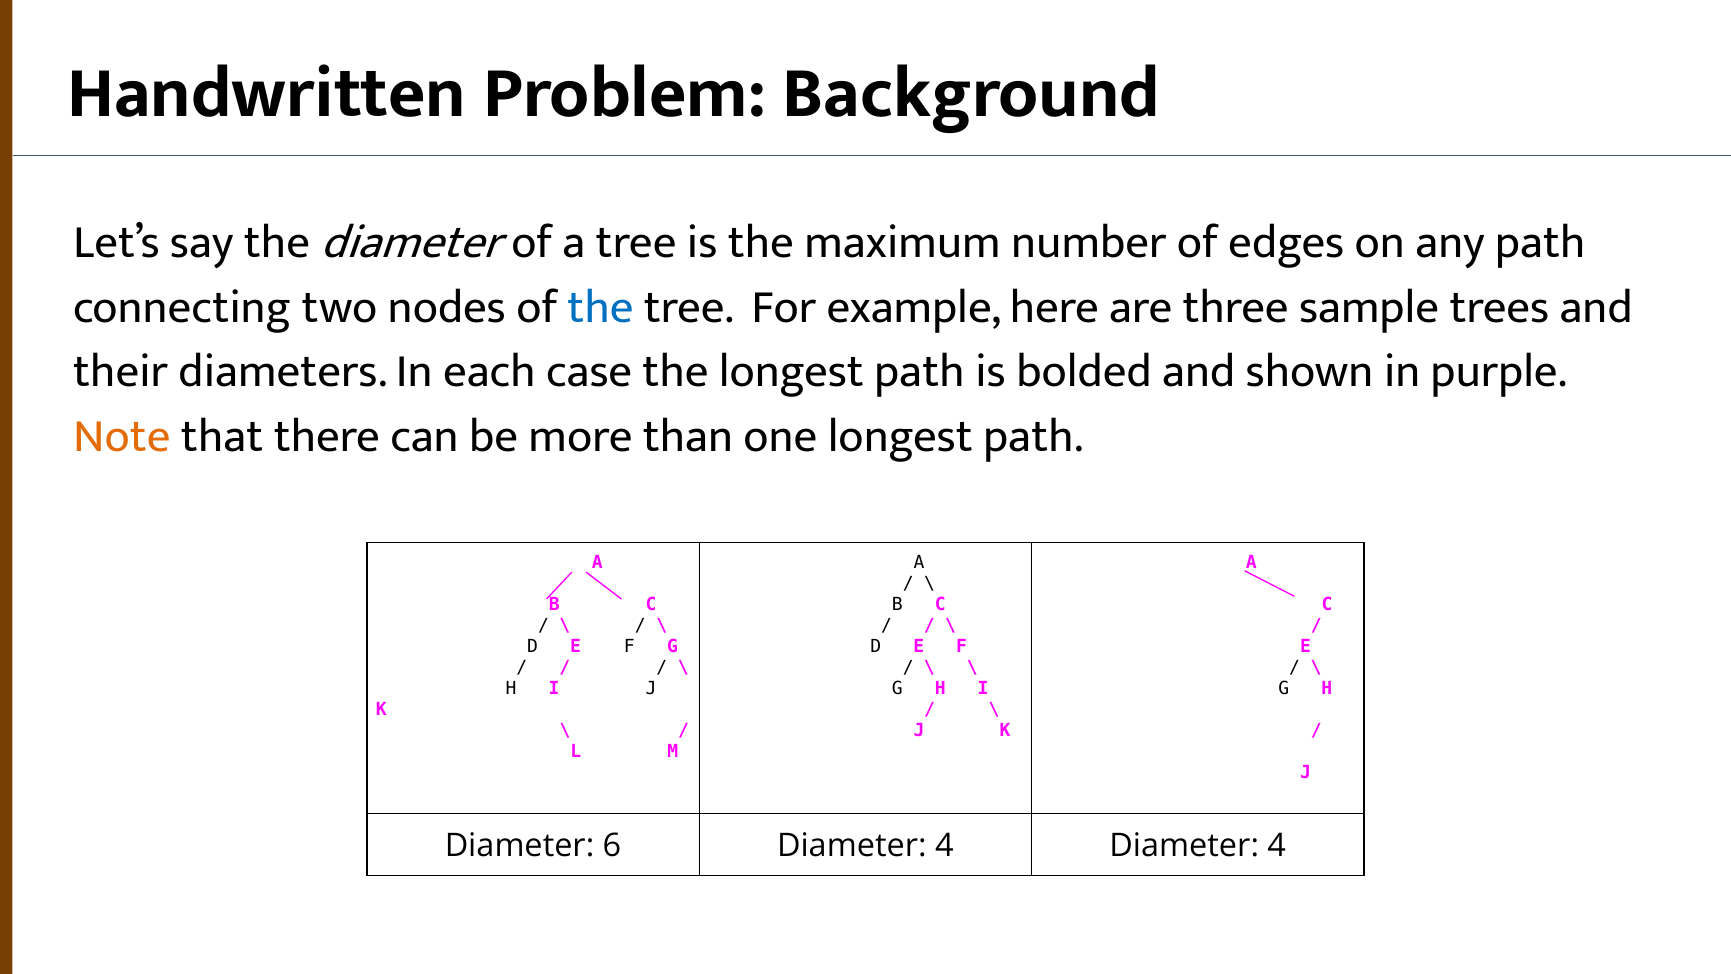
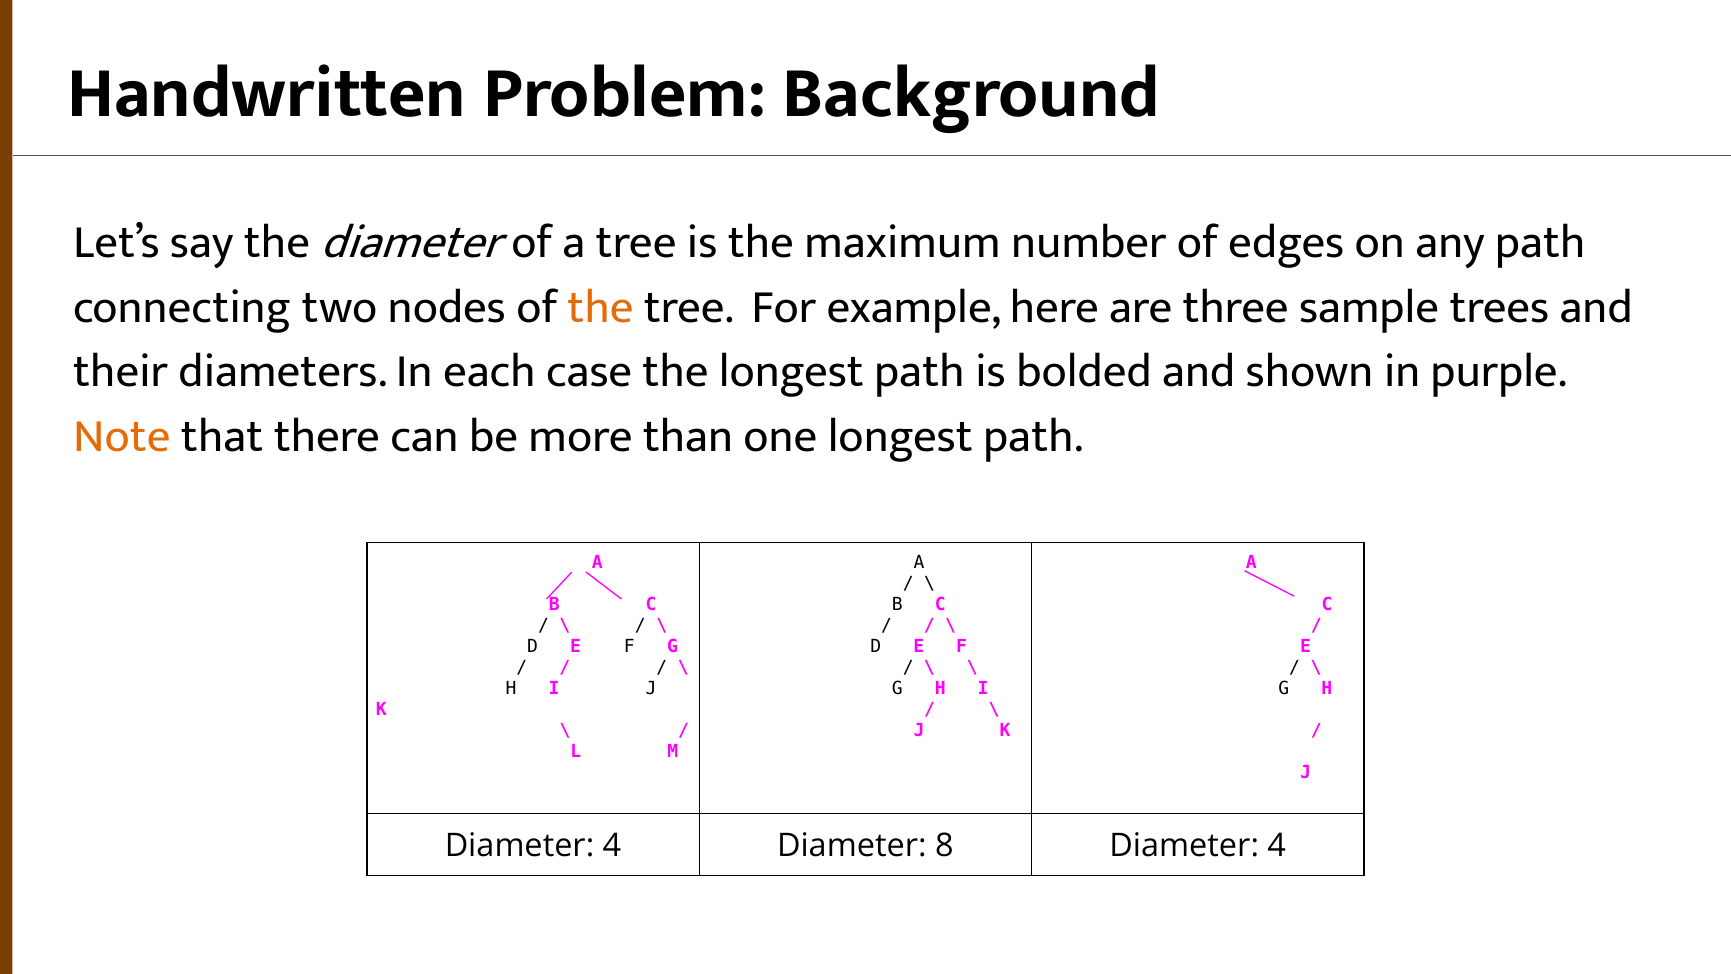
the colour: blue -> orange (600, 307)
6: 6 -> 4 (612, 846)
4: 4 -> 8 (944, 846)
